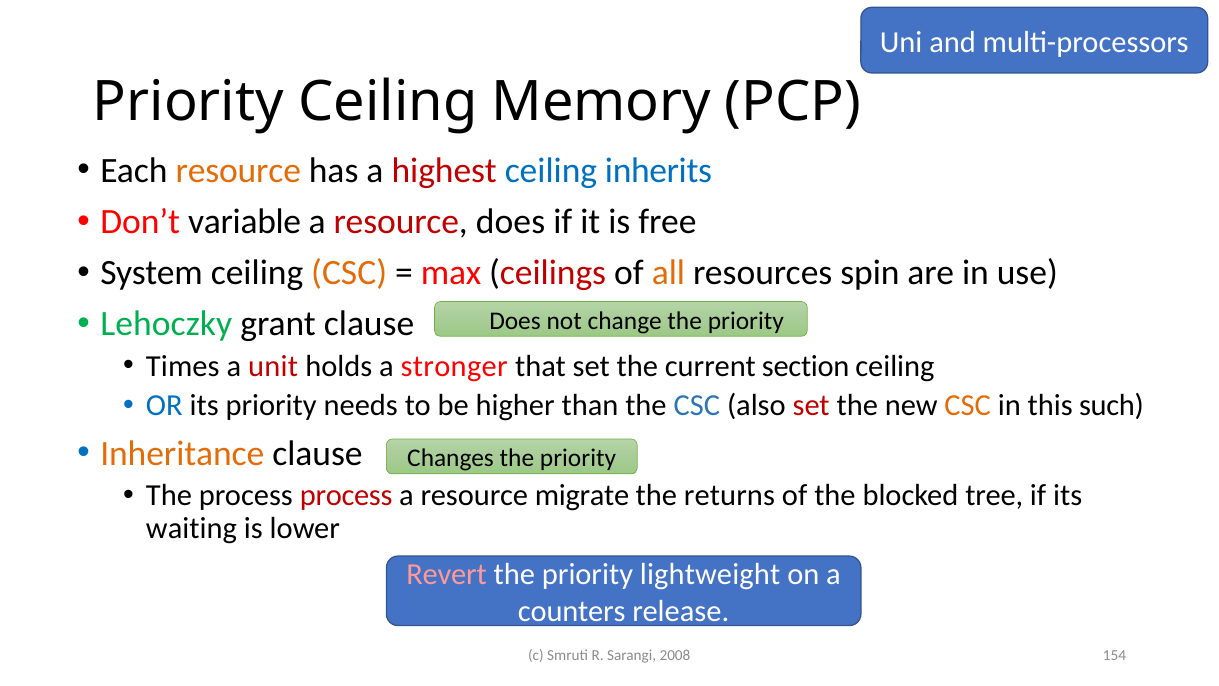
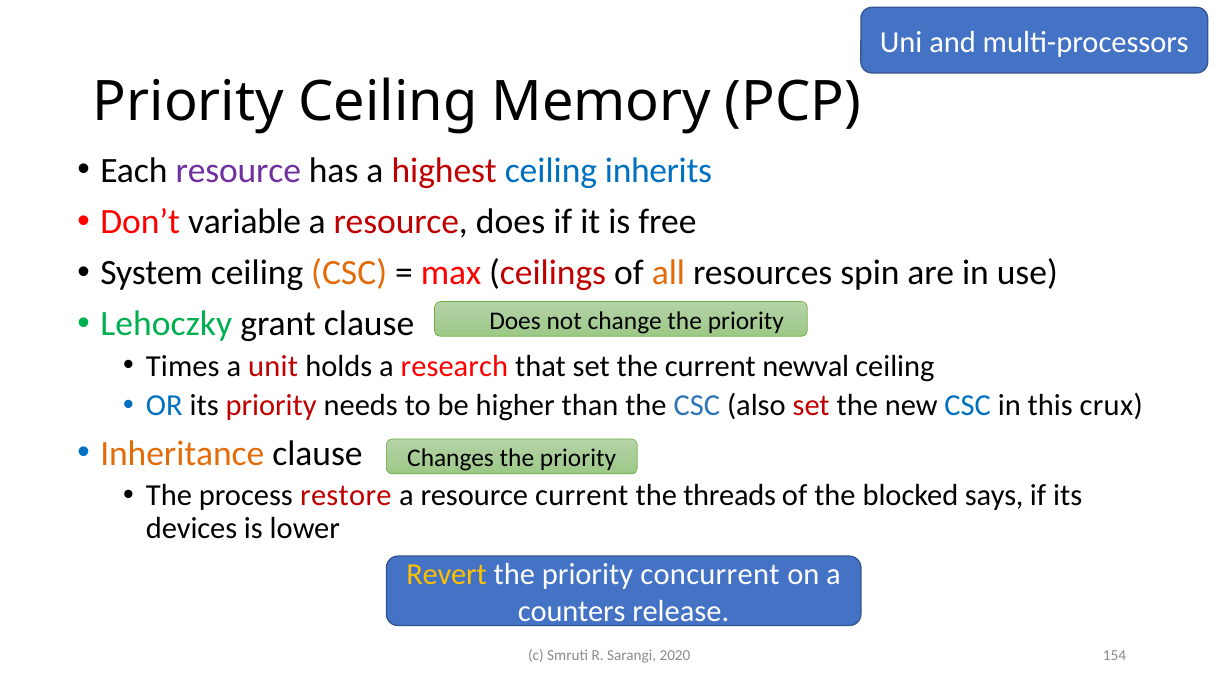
resource colour: orange -> purple (238, 170)
stronger: stronger -> research (454, 366)
section: section -> newval (806, 366)
priority colour: black -> red (271, 405)
CSC colour: orange -> blue (968, 405)
such: such -> crux (1111, 405)
process process: process -> restore (346, 495)
resource migrate: migrate -> current (582, 495)
returns: returns -> threads (730, 495)
tree: tree -> says (994, 495)
waiting: waiting -> devices (192, 528)
Revert colour: pink -> yellow (447, 574)
lightweight: lightweight -> concurrent (710, 574)
2008: 2008 -> 2020 (675, 655)
